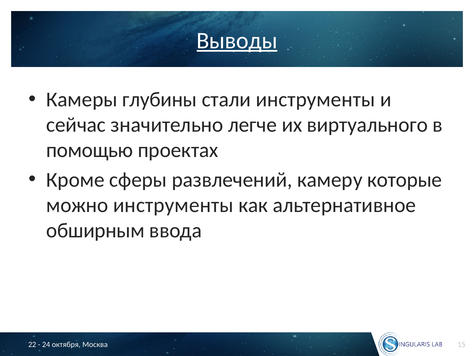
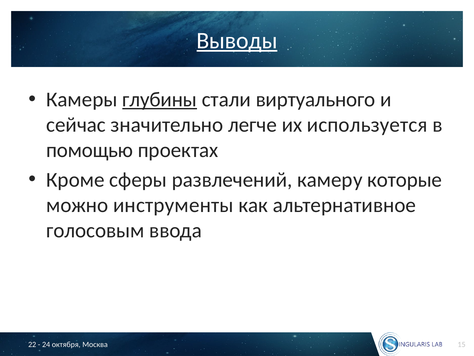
глубины underline: none -> present (160, 99)
стали инструменты: инструменты -> виртуального (316, 99)
виртуального: виртуального -> используется (367, 125)
обширным: обширным -> голосовым (95, 230)
